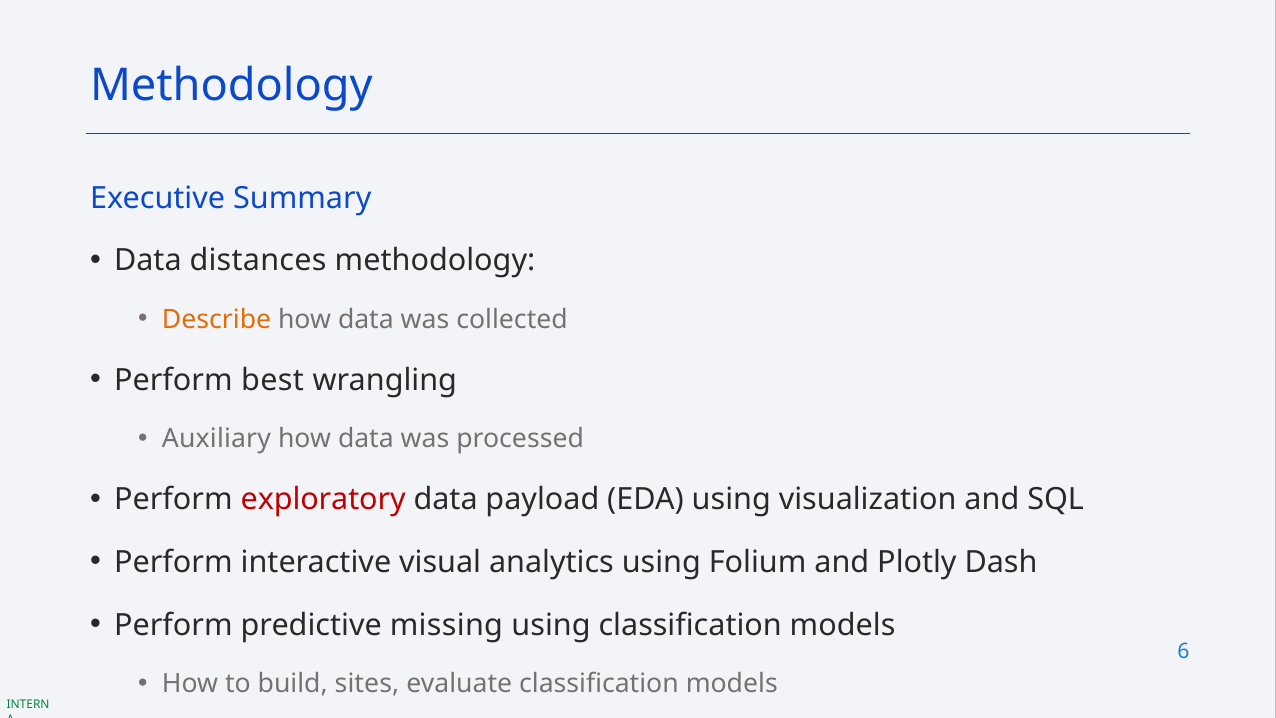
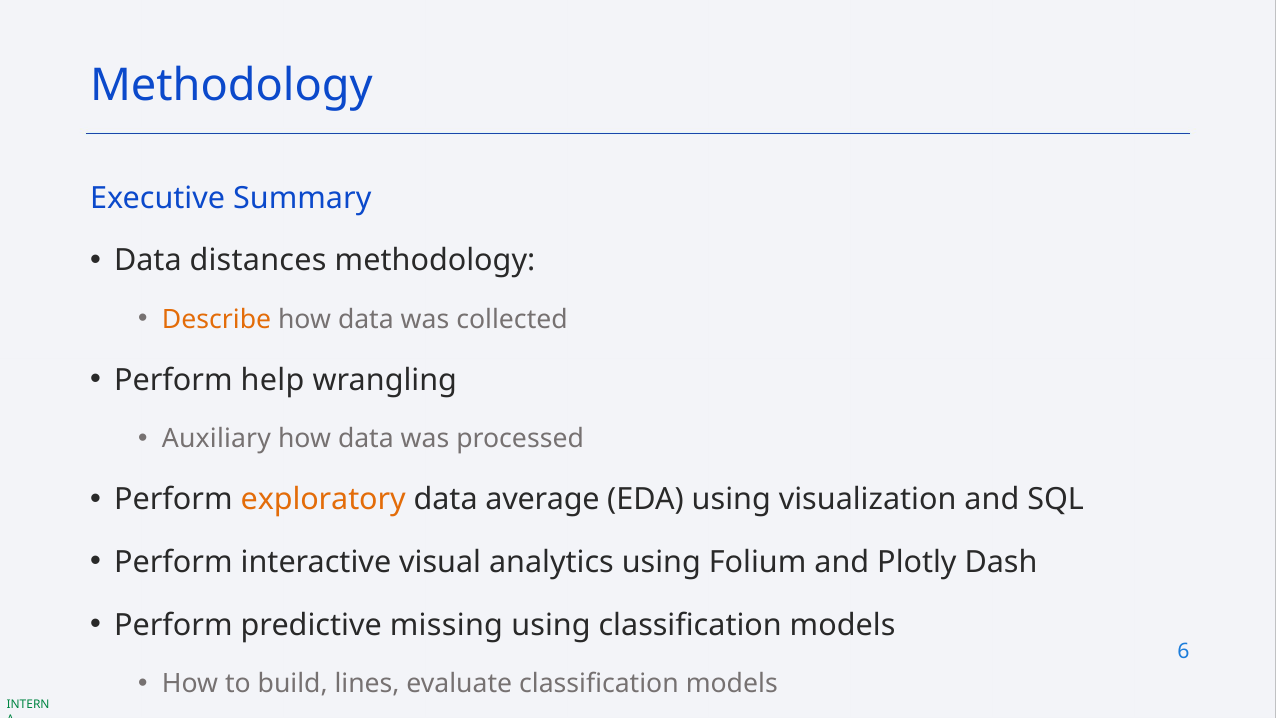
best: best -> help (273, 380)
exploratory colour: red -> orange (323, 500)
payload: payload -> average (543, 500)
sites: sites -> lines (367, 684)
